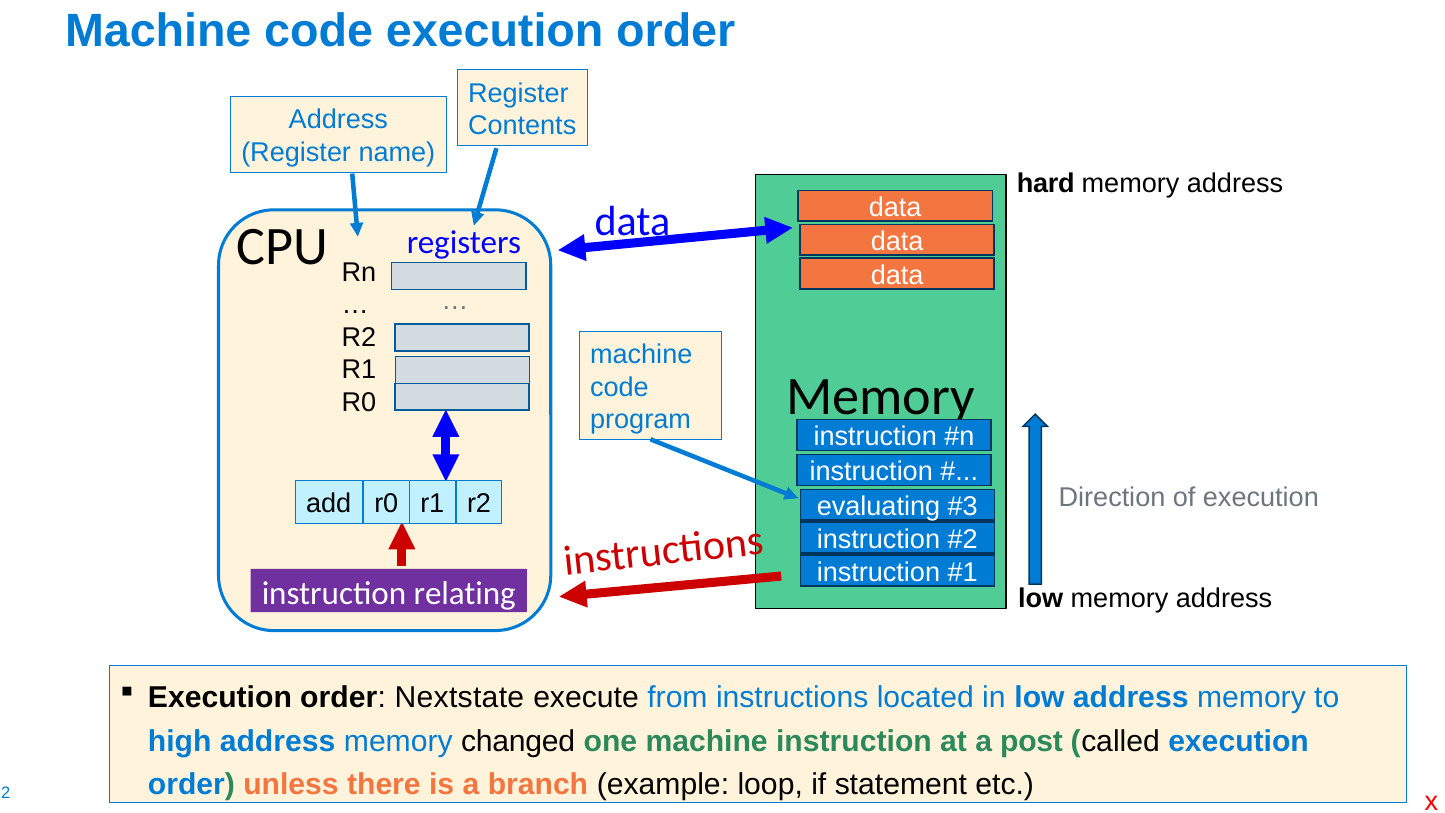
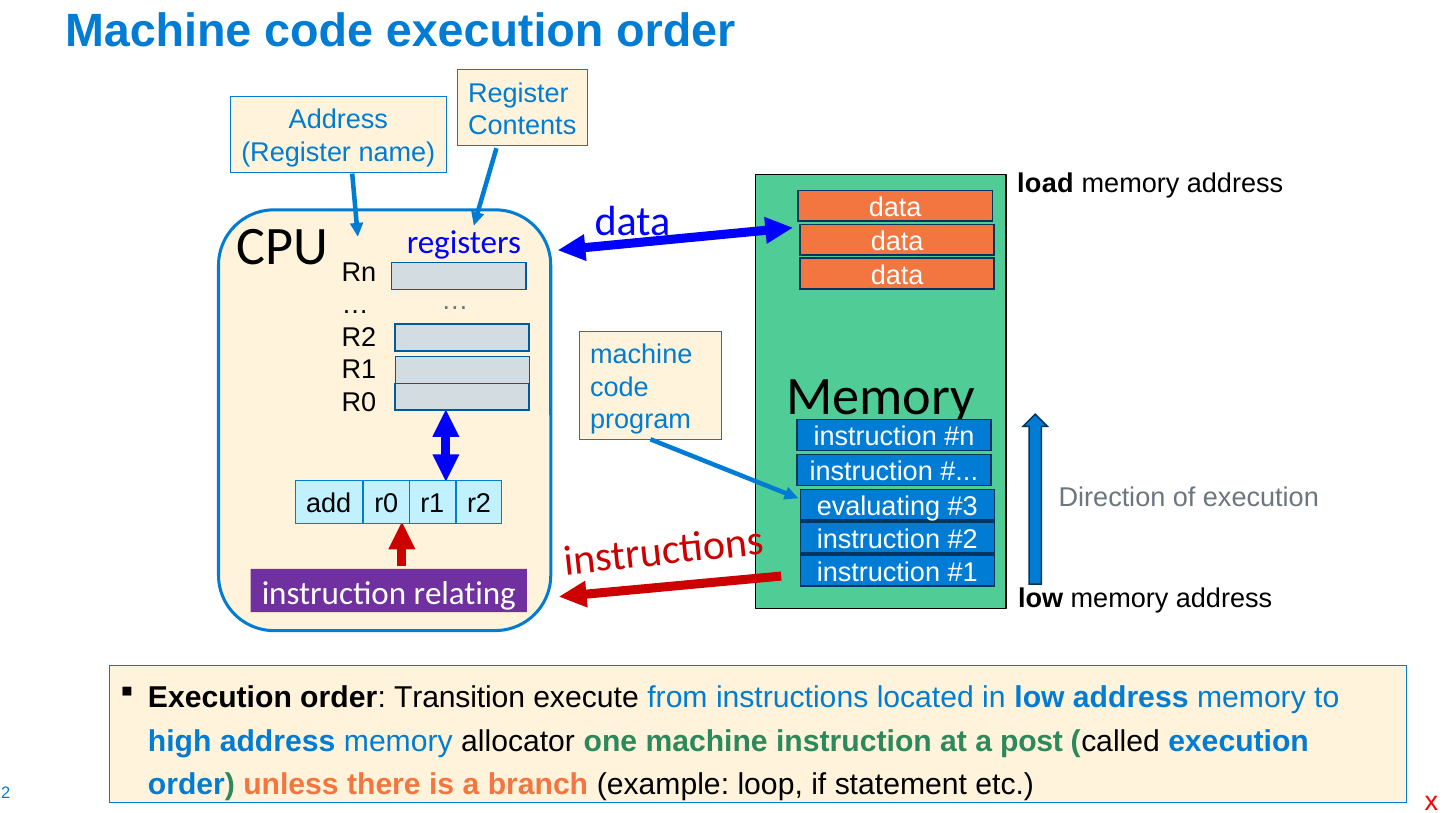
hard: hard -> load (1045, 184)
Nextstate: Nextstate -> Transition (460, 698)
changed: changed -> allocator (518, 741)
